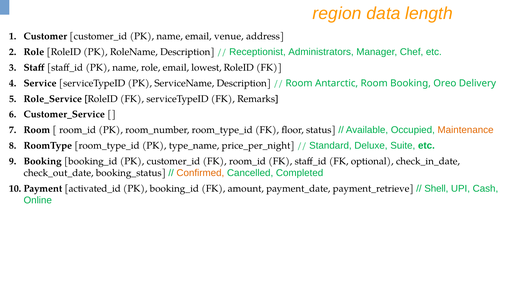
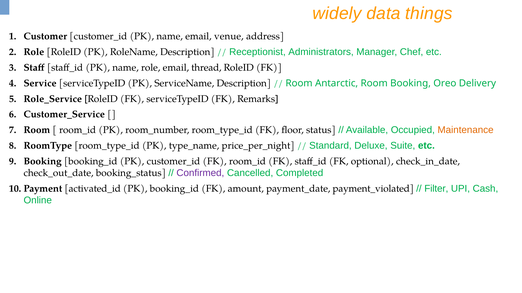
region: region -> widely (337, 14)
length: length -> things (429, 14)
lowest: lowest -> thread (206, 68)
Confirmed colour: orange -> purple (200, 173)
payment_retrieve: payment_retrieve -> payment_violated (373, 189)
Shell: Shell -> Filter (436, 189)
